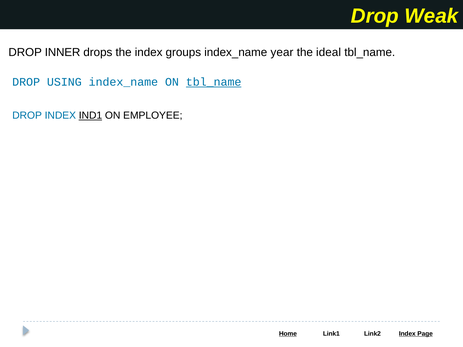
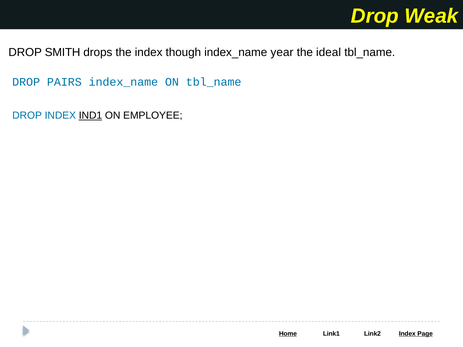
INNER: INNER -> SMITH (63, 52)
groups: groups -> though (183, 52)
USING: USING -> PAIRS (64, 82)
tbl_name underline: present -> none (214, 82)
